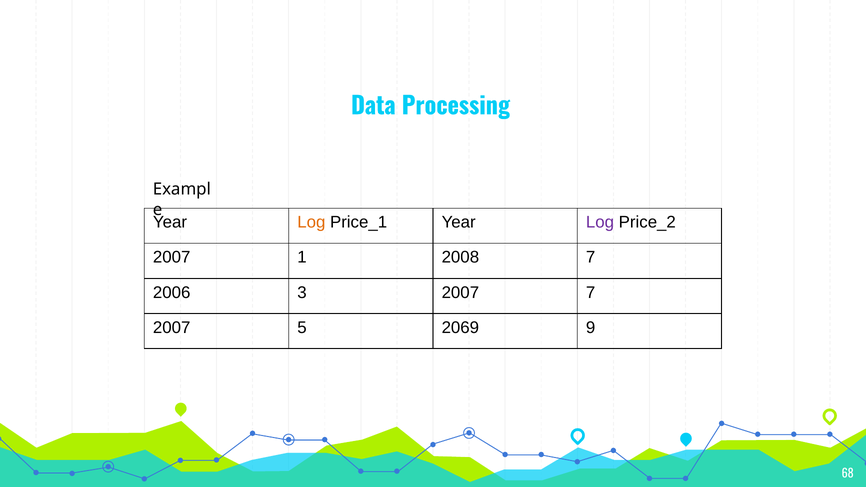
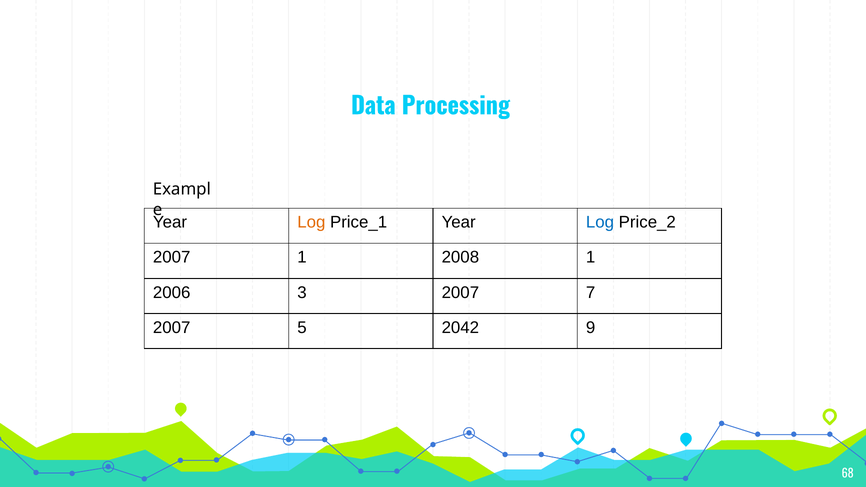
Log colour: purple -> blue (600, 222)
2008 7: 7 -> 1 (591, 257)
2069: 2069 -> 2042 (460, 328)
